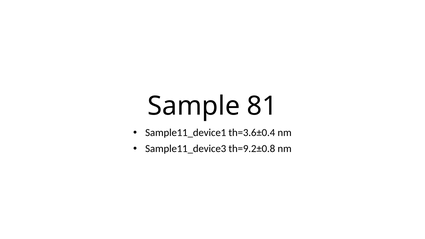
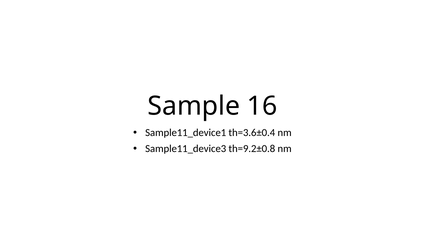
81: 81 -> 16 (262, 106)
